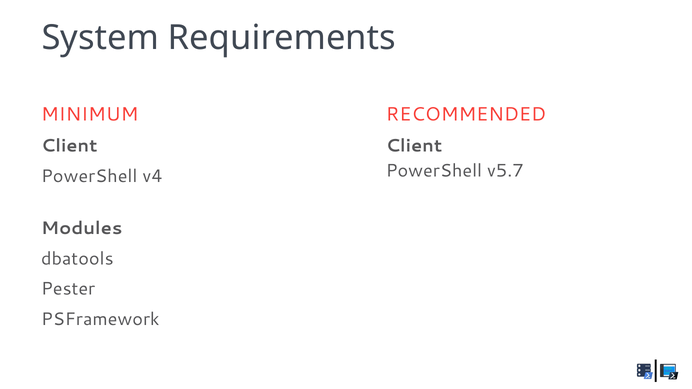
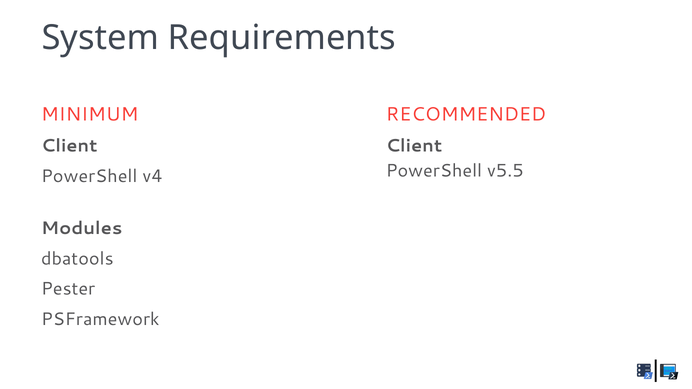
v5.7: v5.7 -> v5.5 (505, 171)
